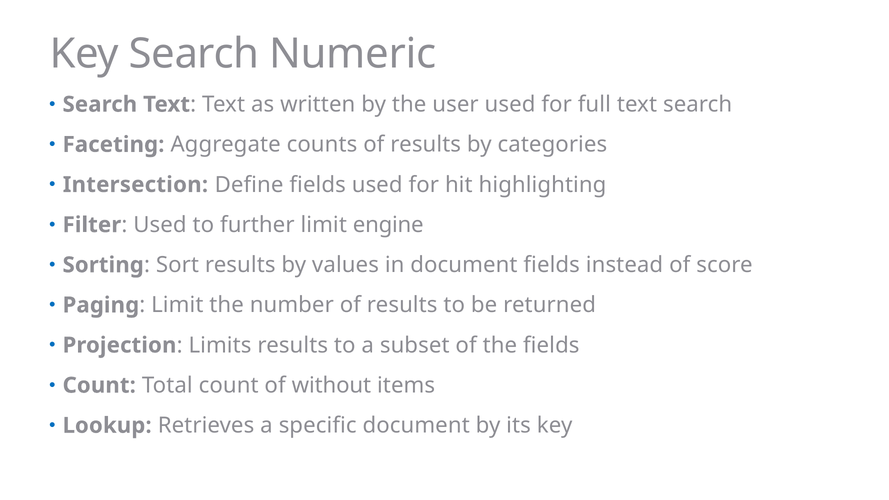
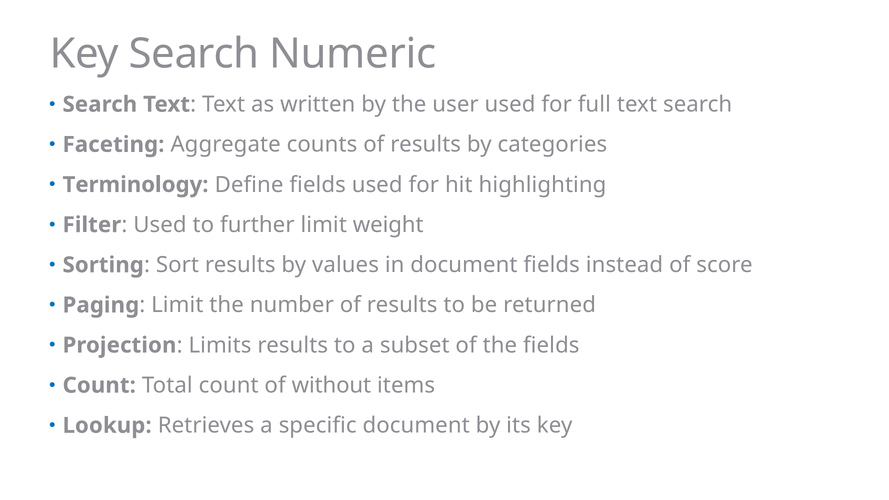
Intersection: Intersection -> Terminology (136, 185)
engine: engine -> weight (388, 225)
